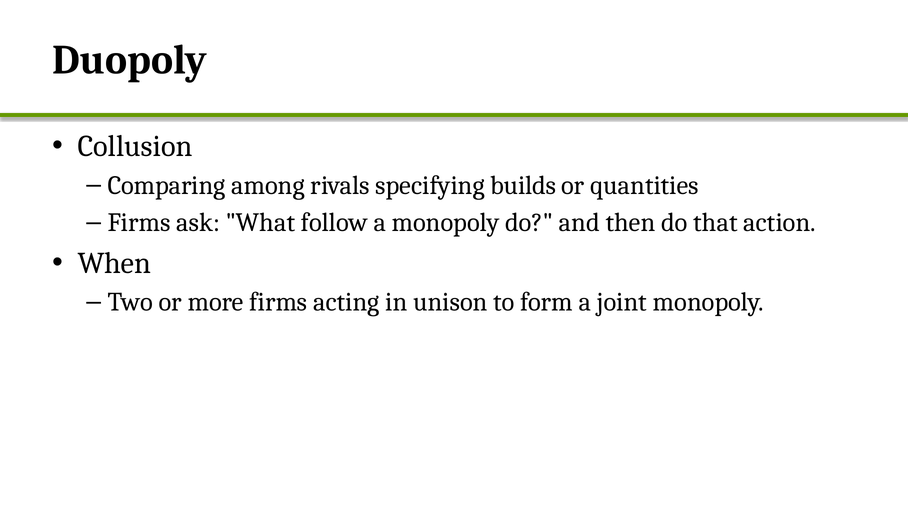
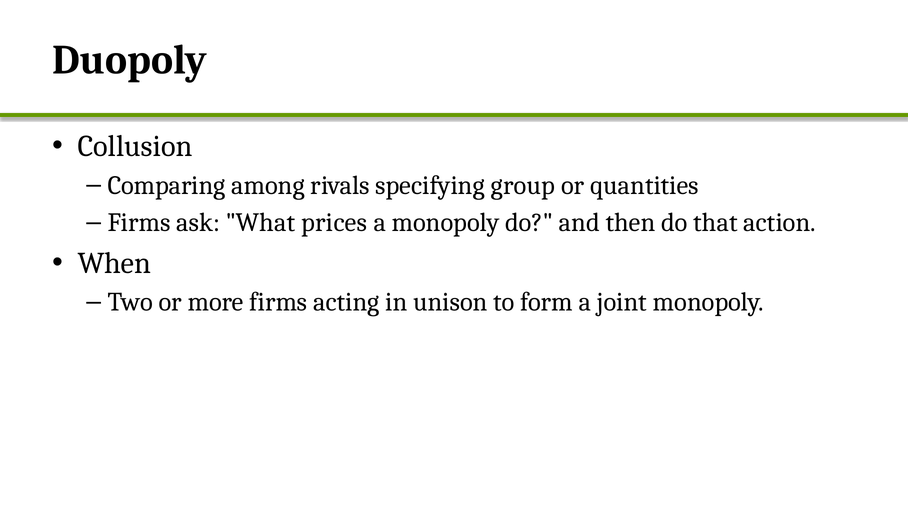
builds: builds -> group (523, 186)
follow: follow -> prices (334, 223)
